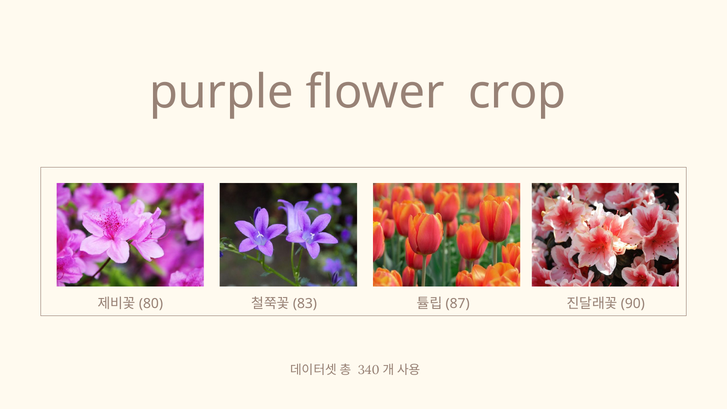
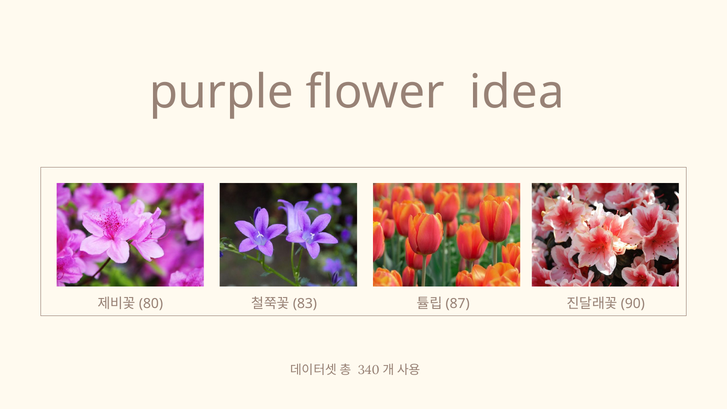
crop: crop -> idea (517, 92)
